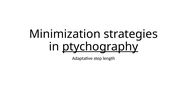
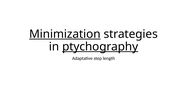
Minimization underline: none -> present (65, 34)
